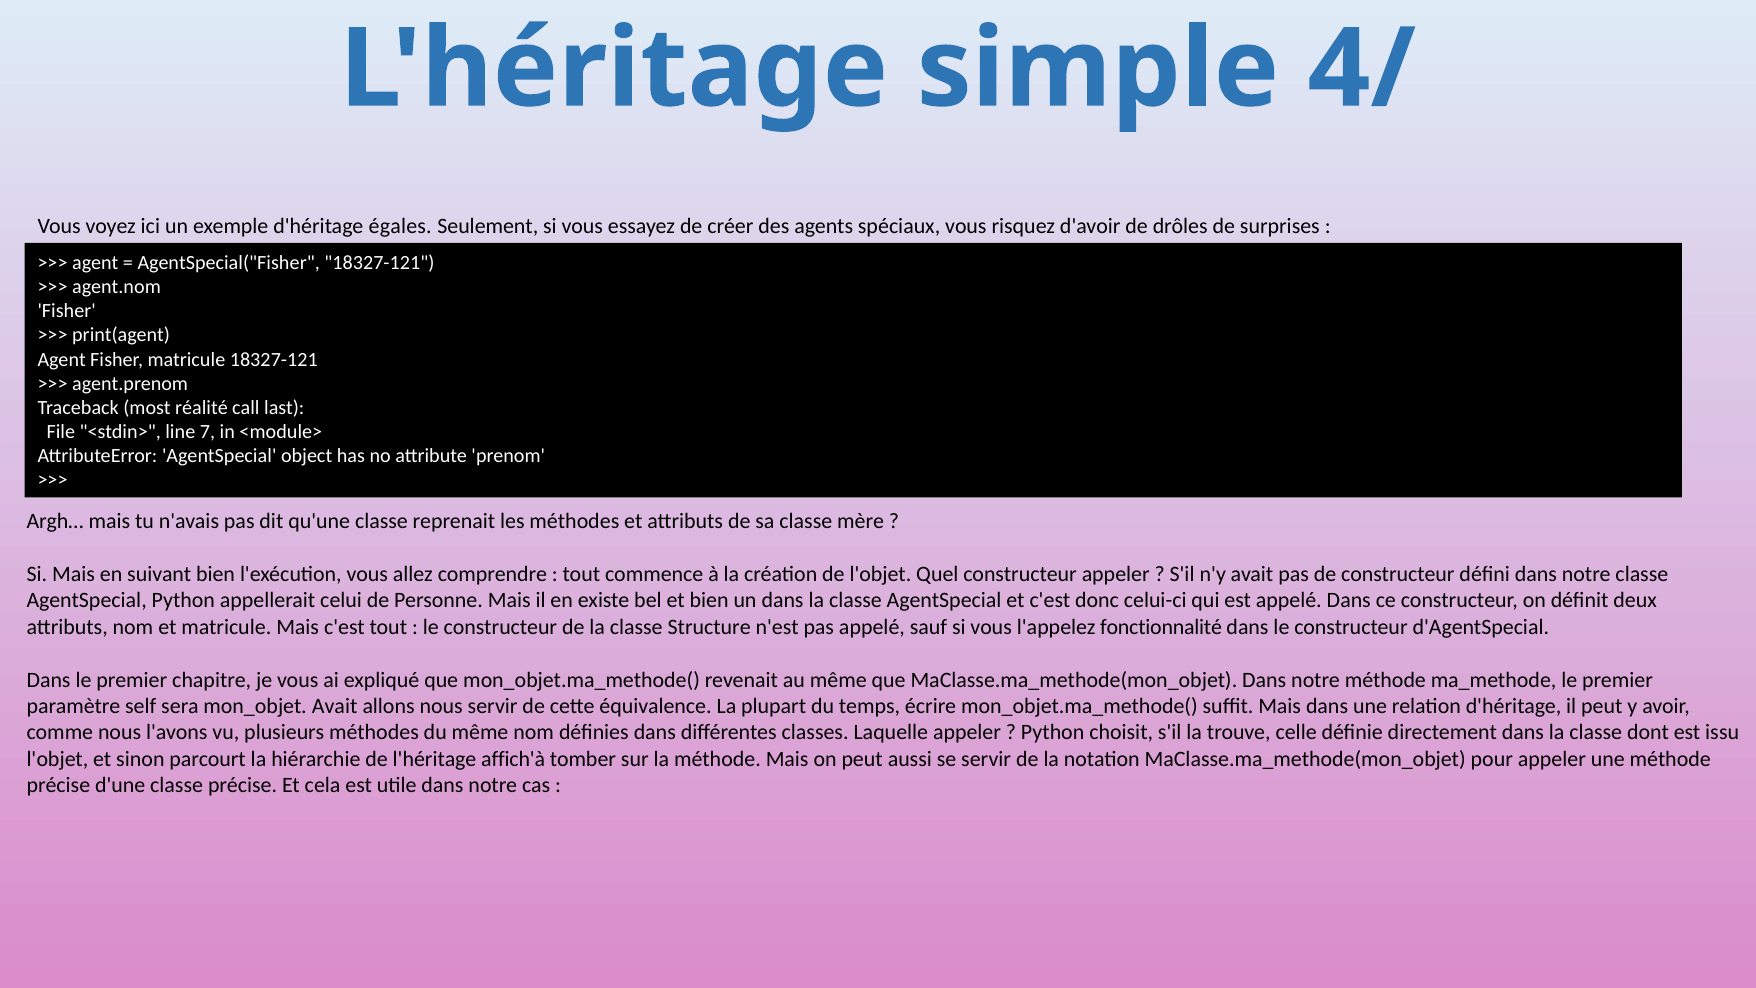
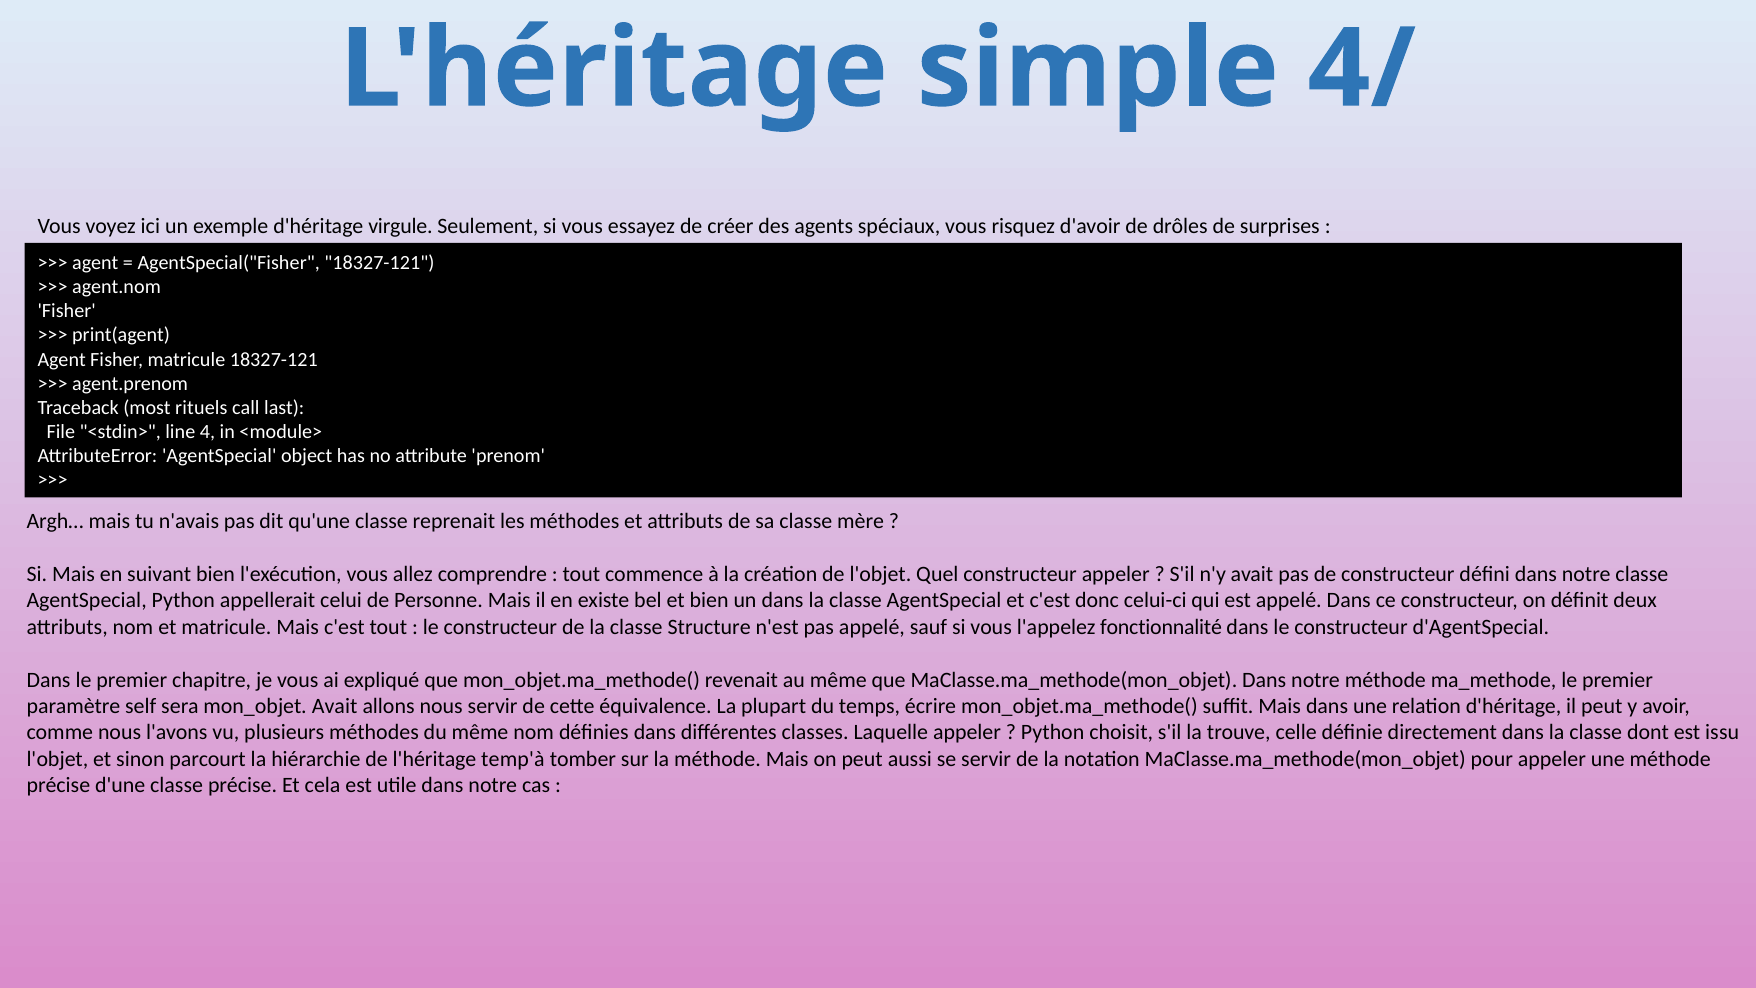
égales: égales -> virgule (400, 226)
réalité: réalité -> rituels (201, 408)
7: 7 -> 4 (207, 432)
affich'à: affich'à -> temp'à (513, 759)
